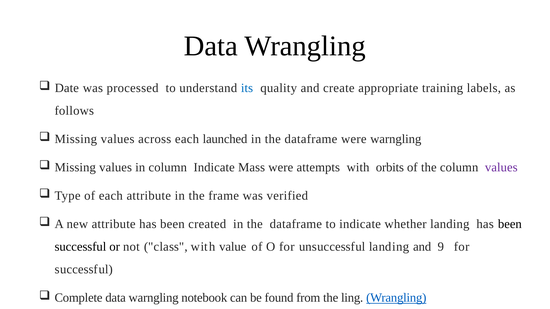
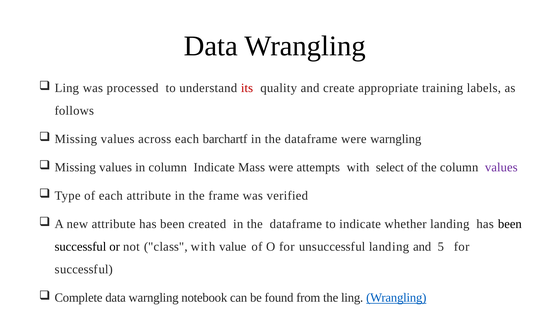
Date: Date -> Ling (67, 88)
its colour: blue -> red (247, 88)
launched: launched -> barchartf (225, 139)
orbits: orbits -> select (390, 168)
9: 9 -> 5 (441, 247)
